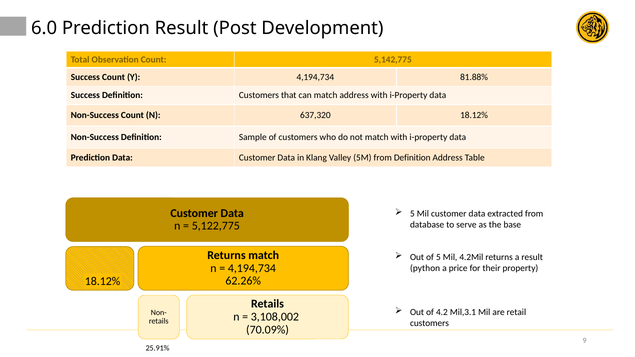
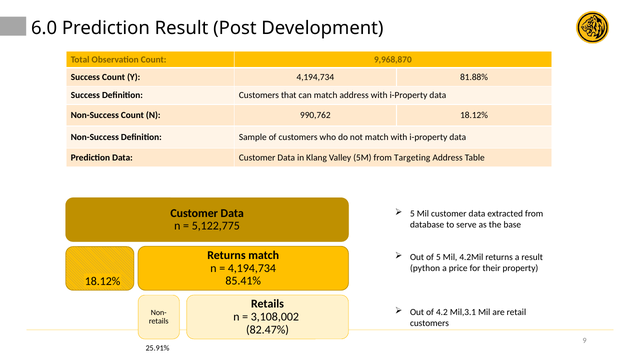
5,142,775: 5,142,775 -> 9,968,870 (393, 60)
637,320: 637,320 -> 990,762 (315, 115)
from Definition: Definition -> Targeting (412, 158)
62.26%: 62.26% -> 85.41% (243, 281)
70.09%: 70.09% -> 82.47% (267, 330)
